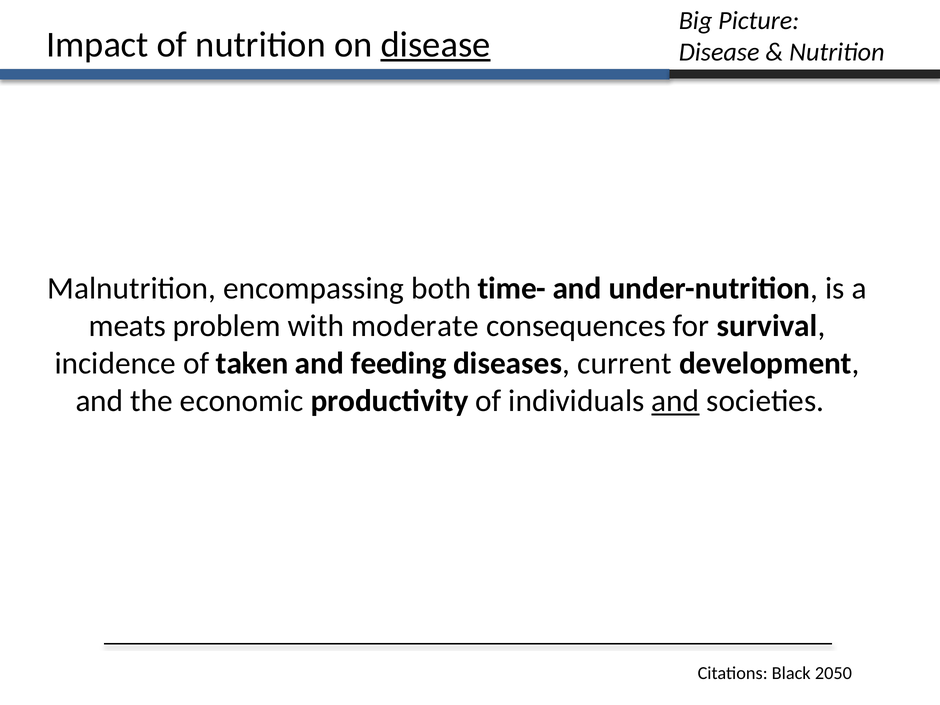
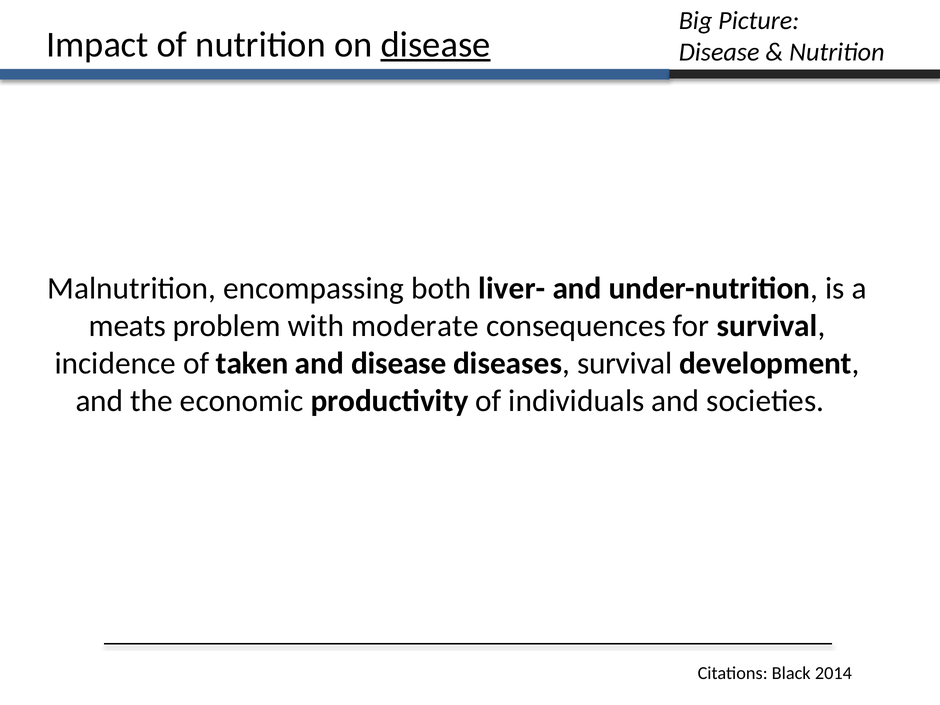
time-: time- -> liver- (512, 288)
and feeding: feeding -> disease (399, 364)
diseases current: current -> survival (625, 364)
and underline: present -> none (675, 401)
2050: 2050 -> 2014 (833, 673)
